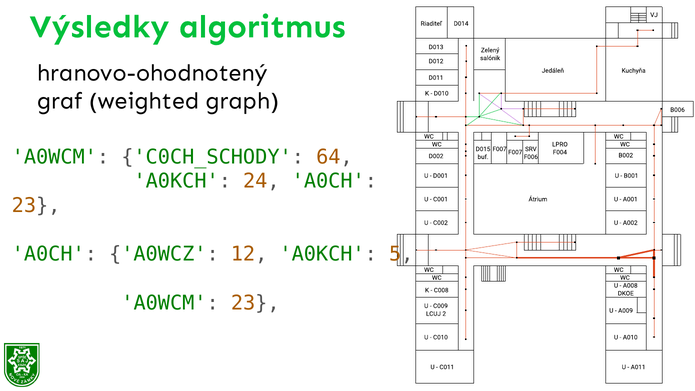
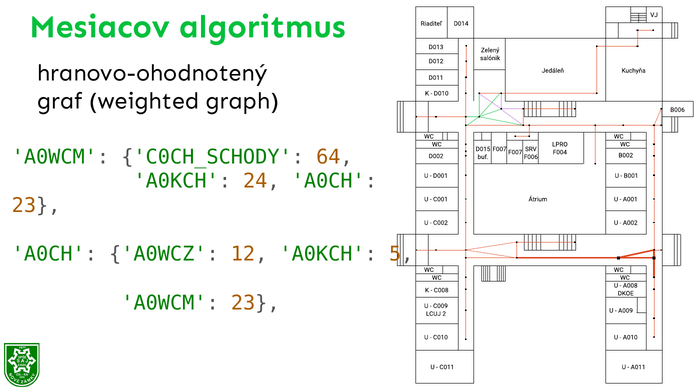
Výsledky: Výsledky -> Mesiacov (99, 27)
